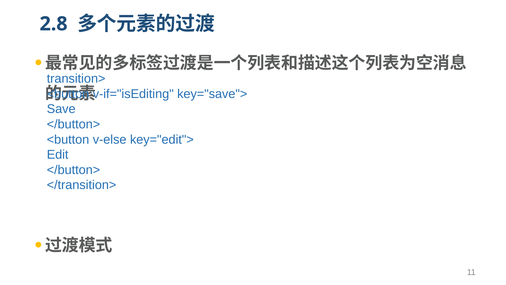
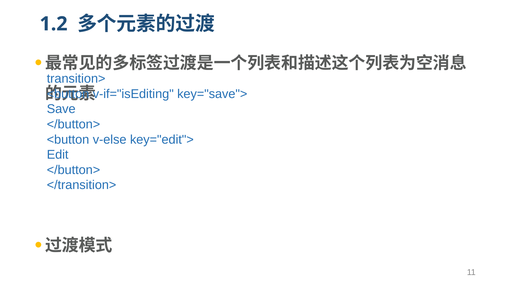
2.8: 2.8 -> 1.2 (54, 24)
